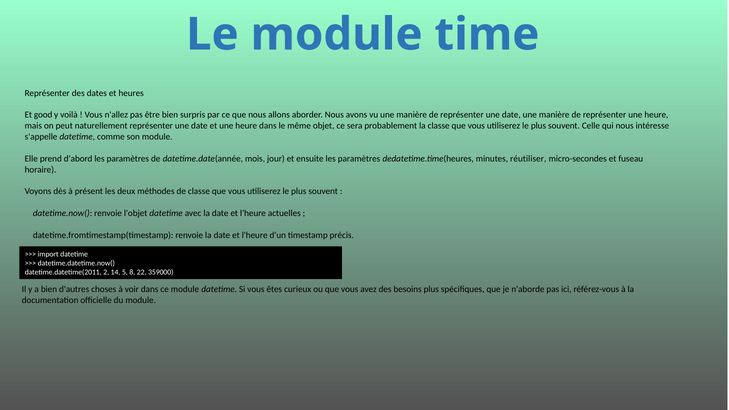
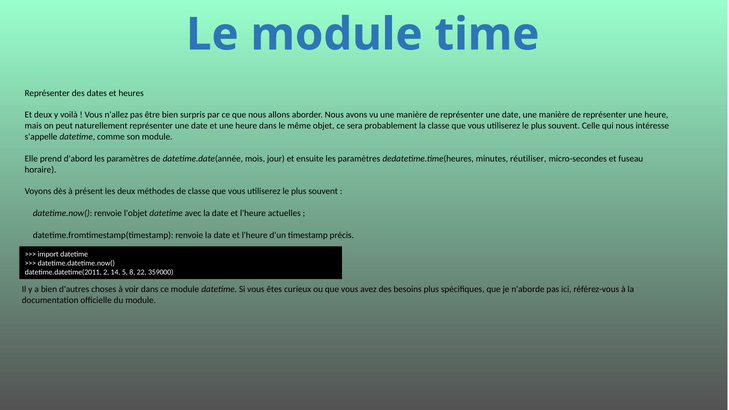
Et good: good -> deux (43, 115)
